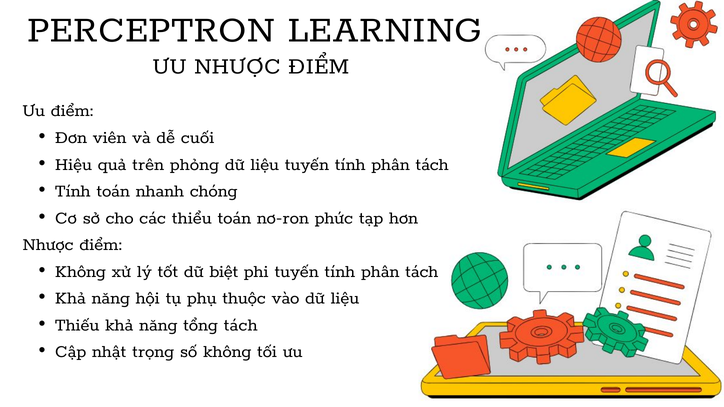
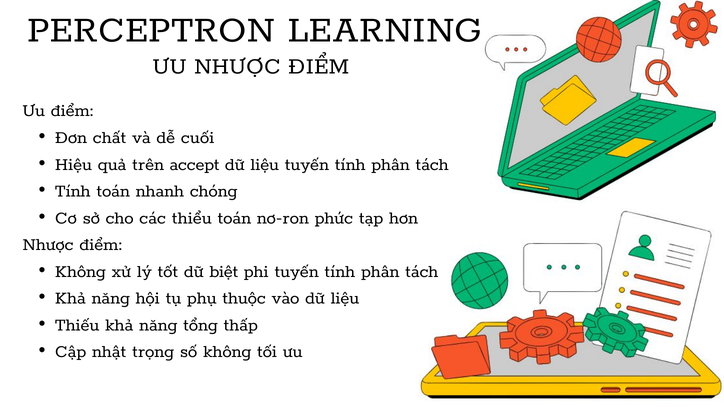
viên: viên -> chất (110, 137)
phỏng: phỏng -> accept (195, 164)
tổng tách: tách -> thấp (241, 325)
